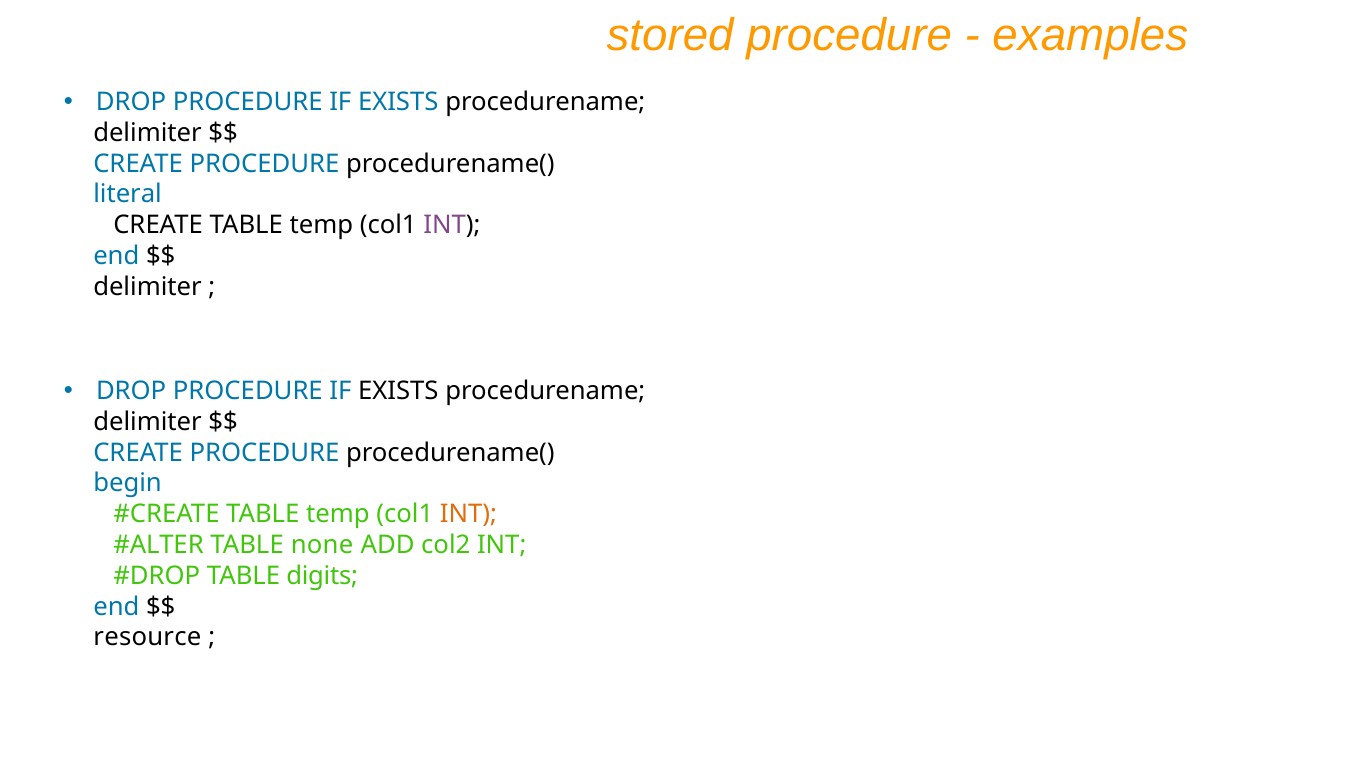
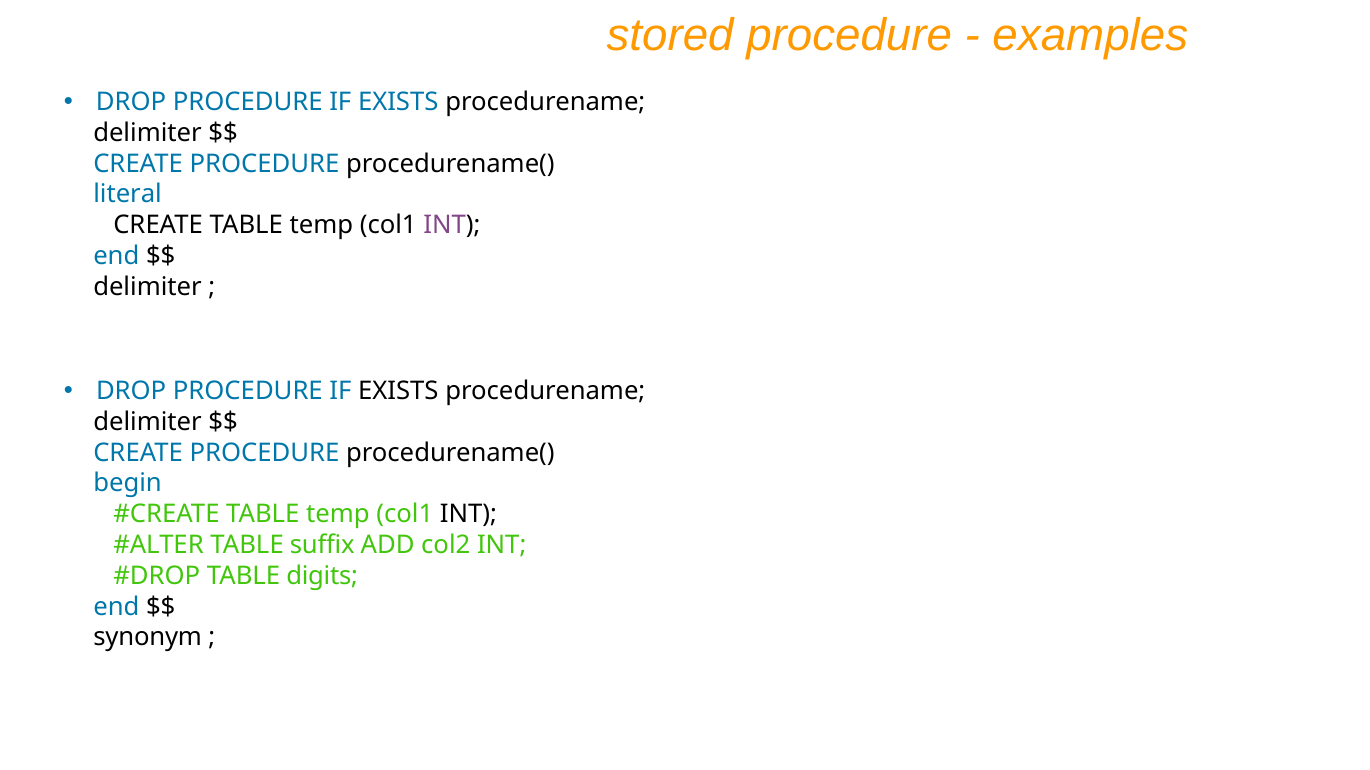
INT colour: orange -> black (468, 515)
none: none -> suffix (322, 545)
resource: resource -> synonym (148, 638)
